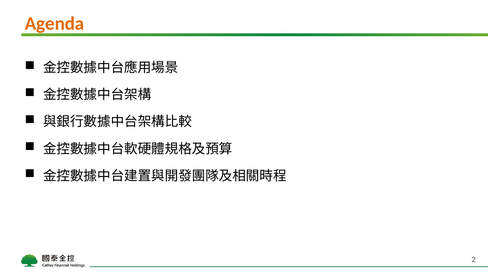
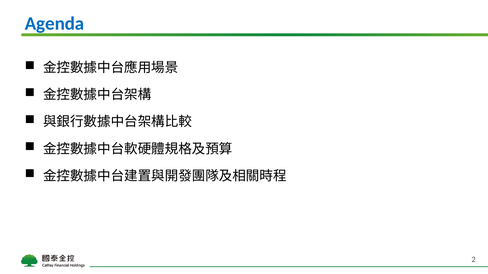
Agenda colour: orange -> blue (55, 24)
